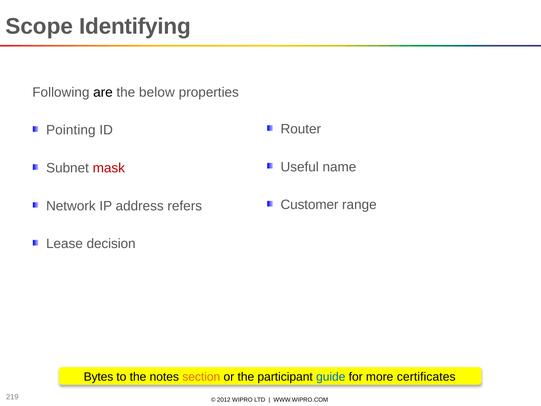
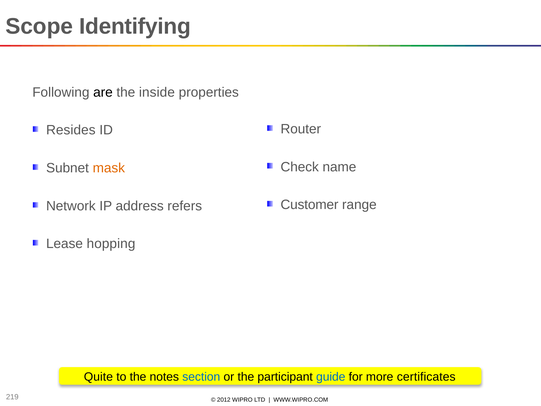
below: below -> inside (157, 92)
Pointing: Pointing -> Resides (71, 130)
Useful: Useful -> Check (300, 167)
mask colour: red -> orange (109, 168)
decision: decision -> hopping (111, 244)
Bytes: Bytes -> Quite (98, 377)
section colour: orange -> blue (201, 377)
